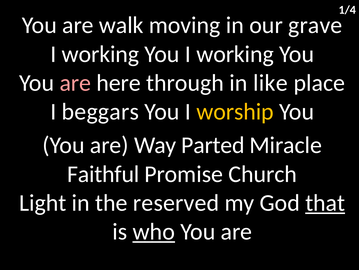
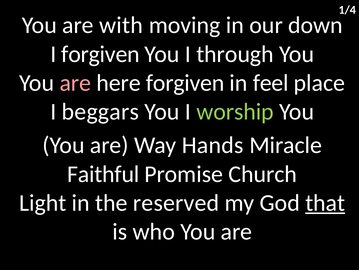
walk: walk -> with (121, 25)
grave: grave -> down (315, 25)
working: working -> forgiven (100, 54)
You I working: working -> through (235, 54)
here through: through -> forgiven (185, 83)
like: like -> feel (271, 83)
worship colour: yellow -> light green (235, 111)
Parted: Parted -> Hands (213, 145)
who underline: present -> none (154, 231)
